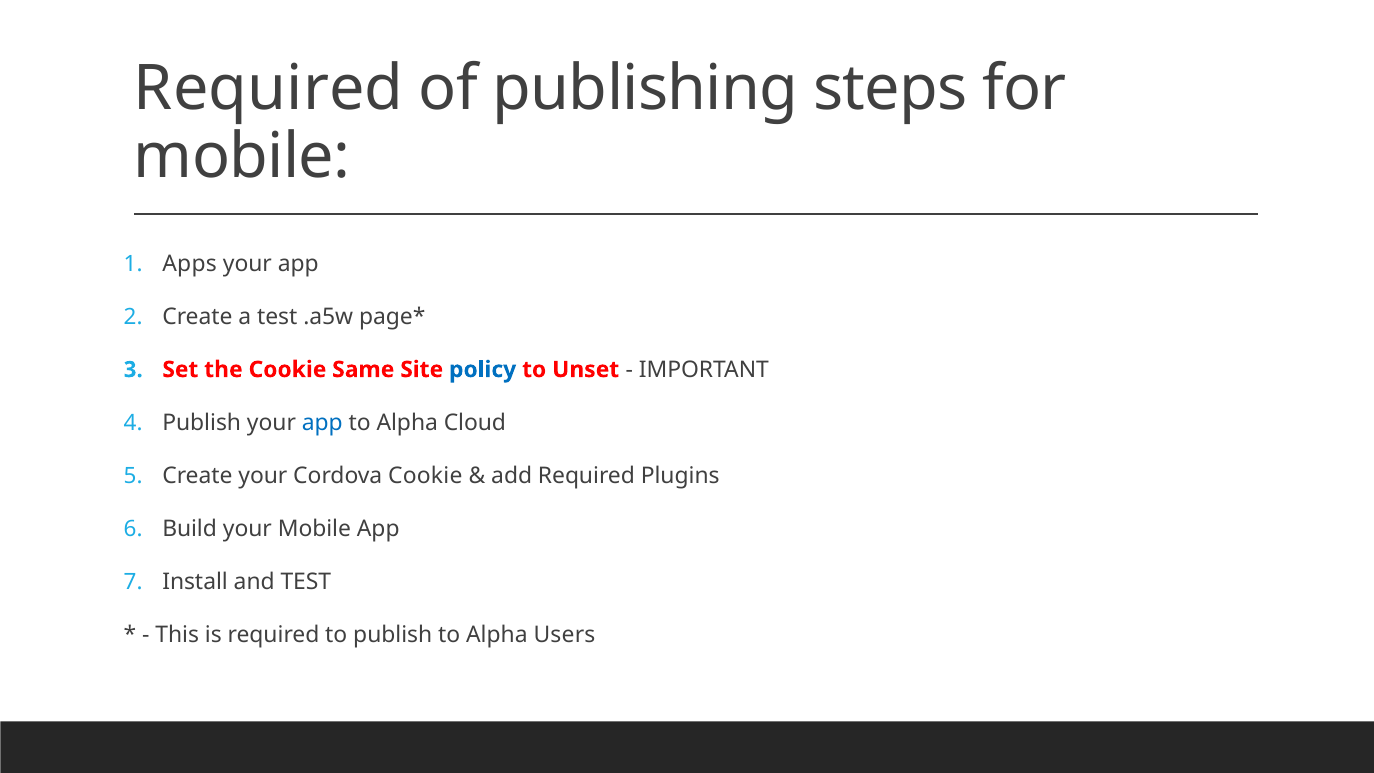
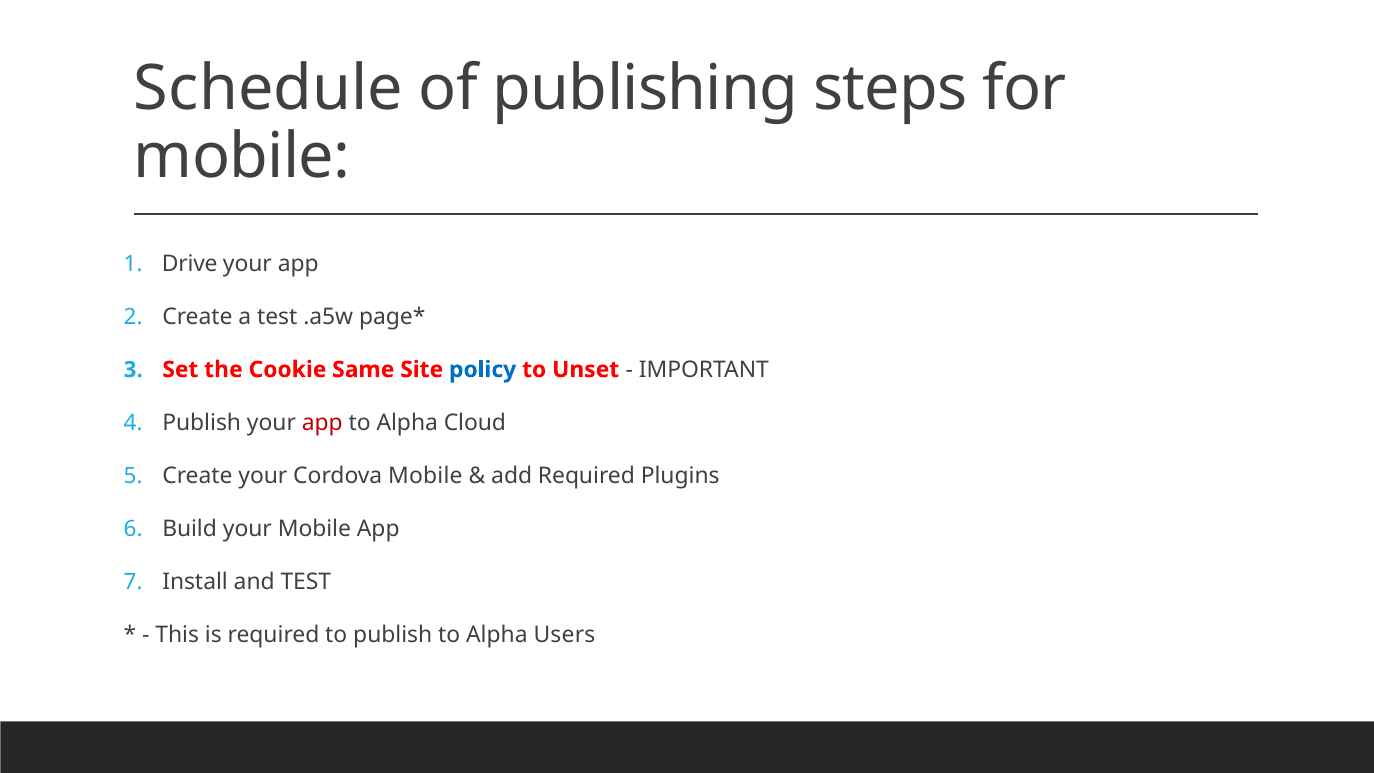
Required: Required -> Schedule (269, 88)
Apps: Apps -> Drive (190, 264)
app colour: blue -> red (322, 422)
Cordova Cookie: Cookie -> Mobile (425, 475)
